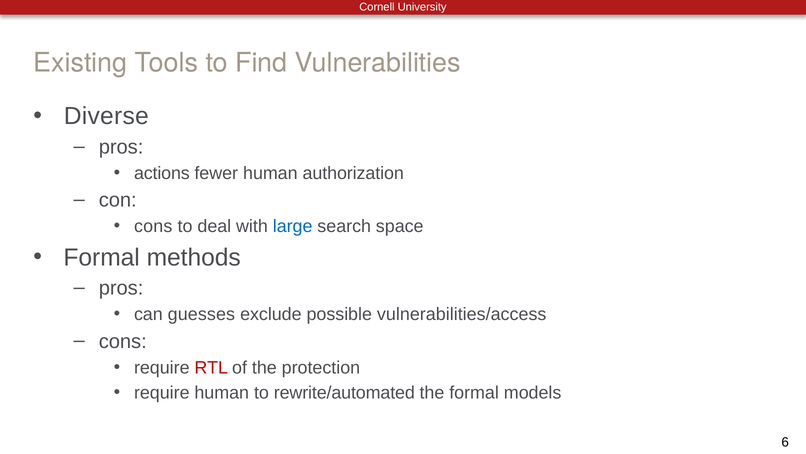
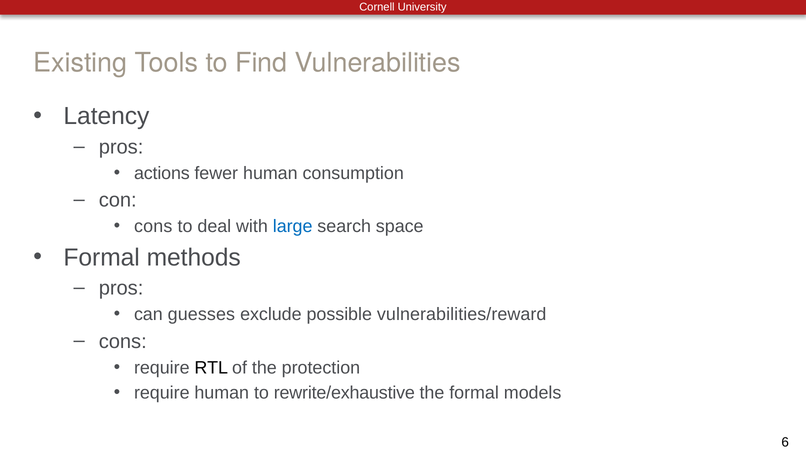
Diverse: Diverse -> Latency (106, 116)
authorization: authorization -> consumption (353, 173)
vulnerabilities/access: vulnerabilities/access -> vulnerabilities/reward (462, 314)
RTL colour: red -> black (211, 367)
rewrite/automated: rewrite/automated -> rewrite/exhaustive (344, 392)
